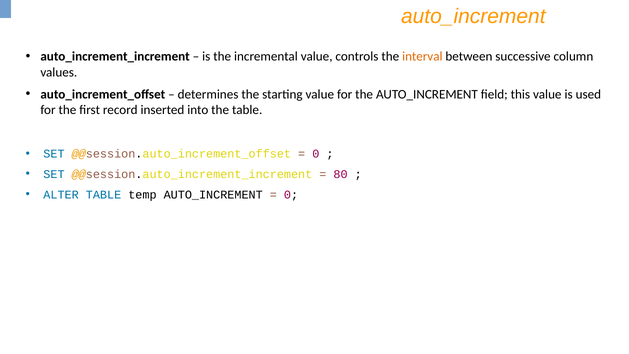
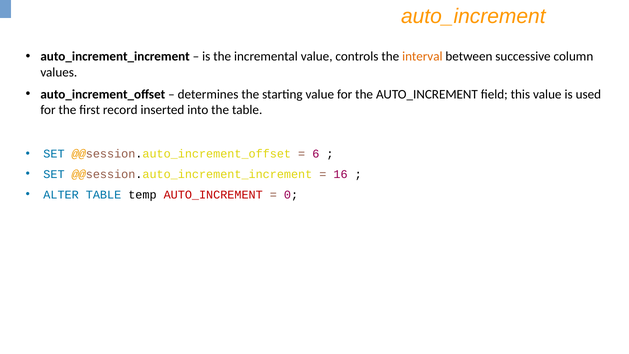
0: 0 -> 6 (316, 154)
80: 80 -> 16 (341, 174)
AUTO_INCREMENT colour: black -> red (213, 195)
